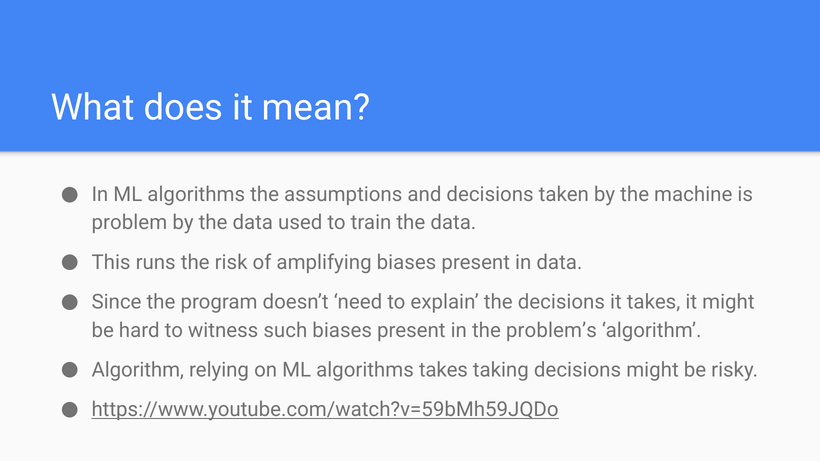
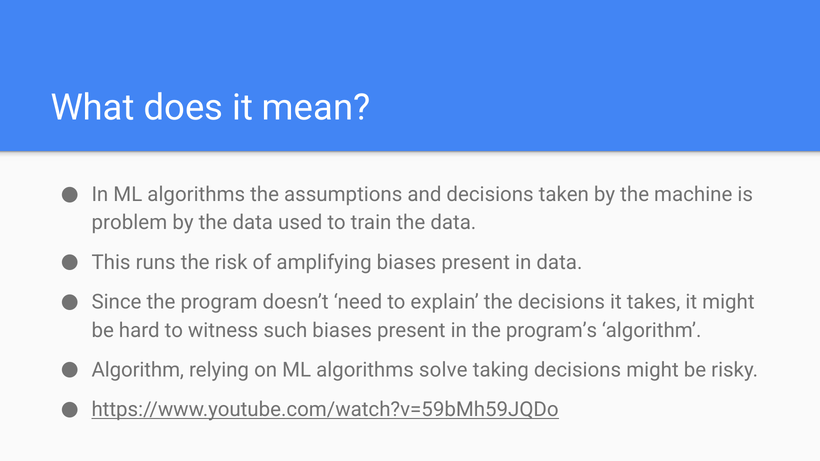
problem’s: problem’s -> program’s (552, 330)
algorithms takes: takes -> solve (443, 370)
